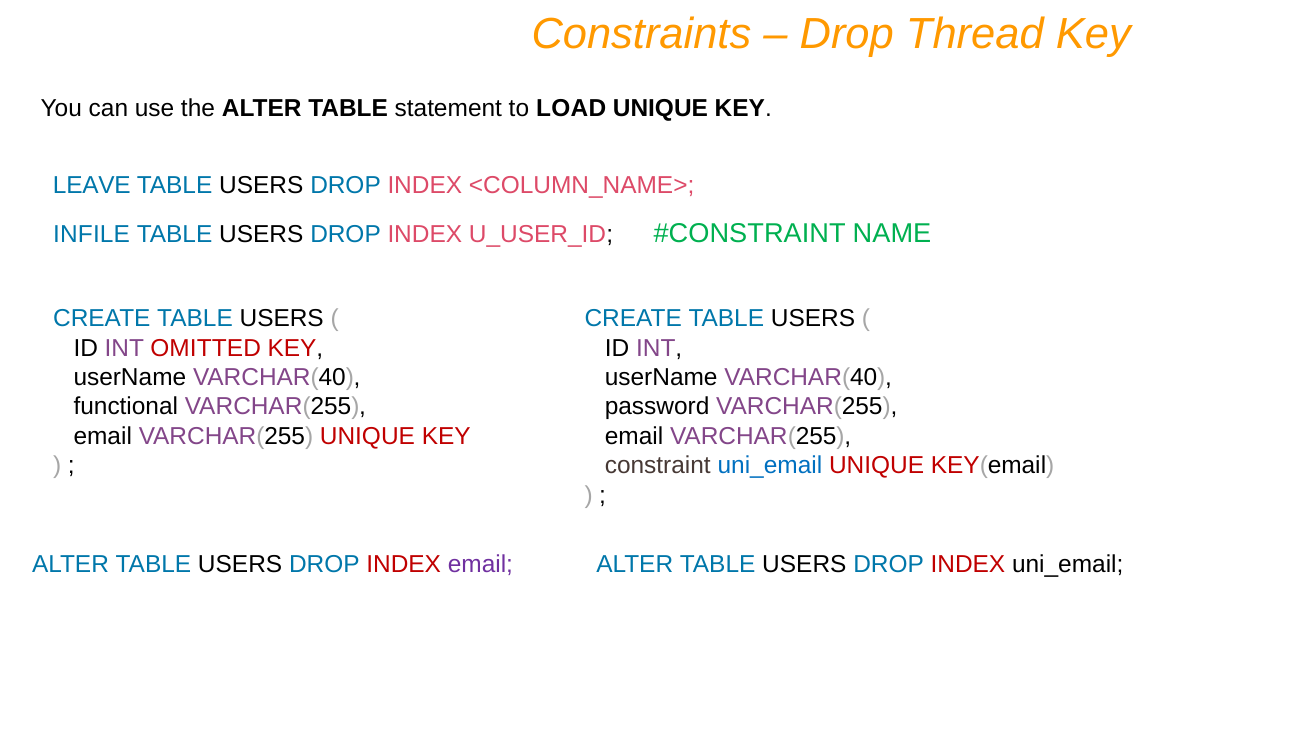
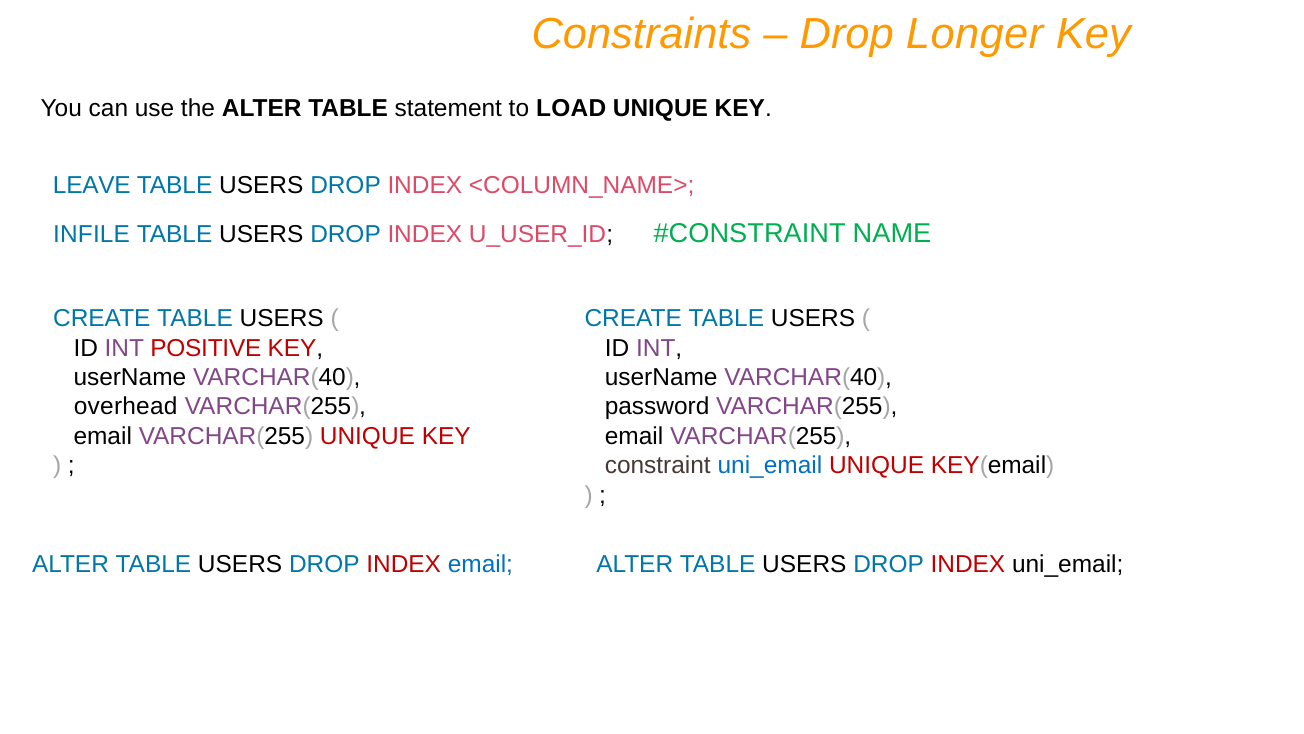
Thread: Thread -> Longer (975, 34)
OMITTED: OMITTED -> POSITIVE (206, 348)
functional: functional -> overhead (126, 407)
email colour: purple -> blue (480, 564)
